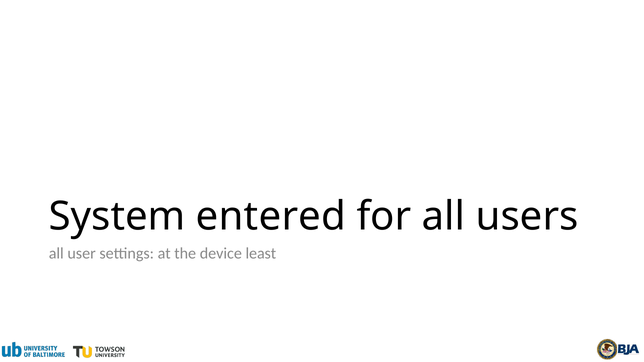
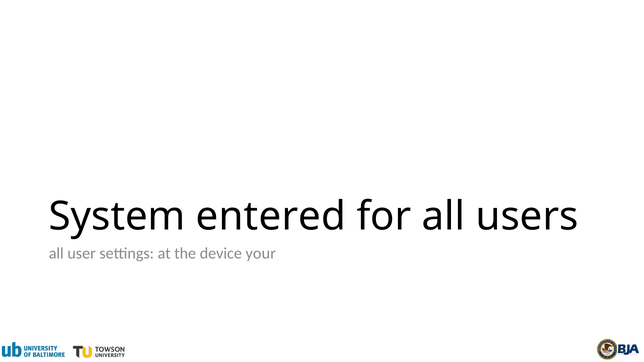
least: least -> your (261, 253)
